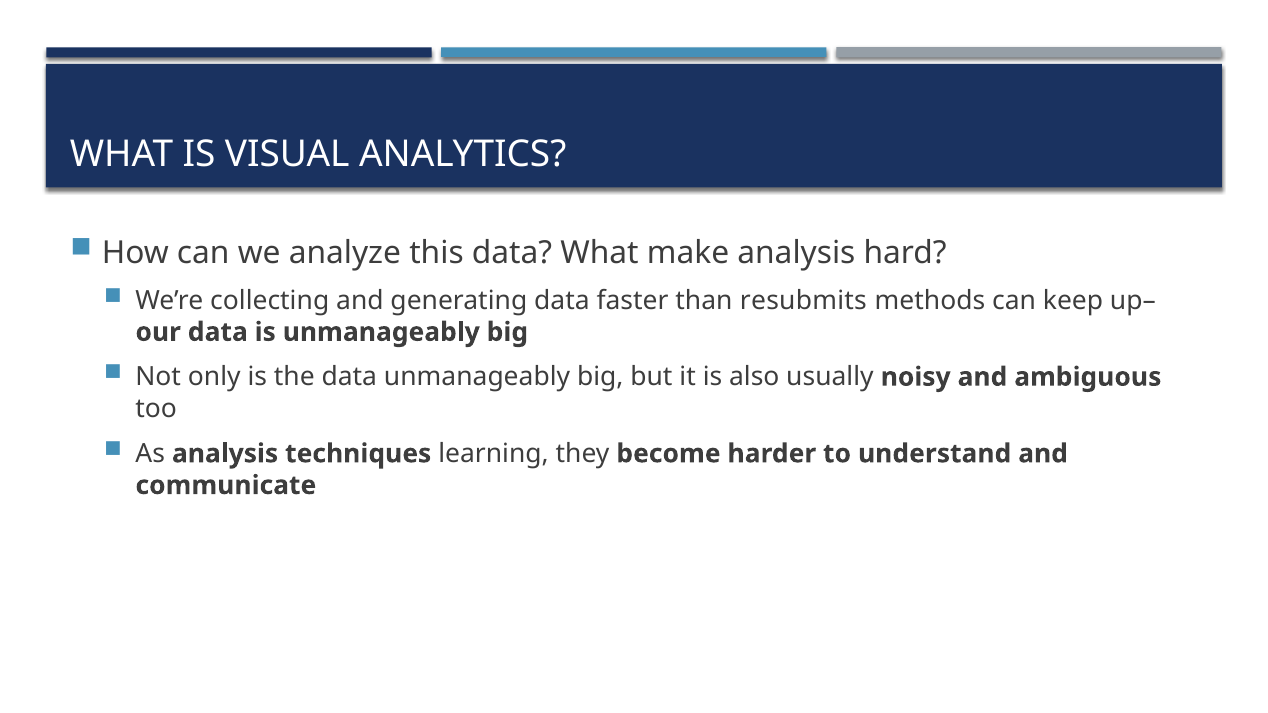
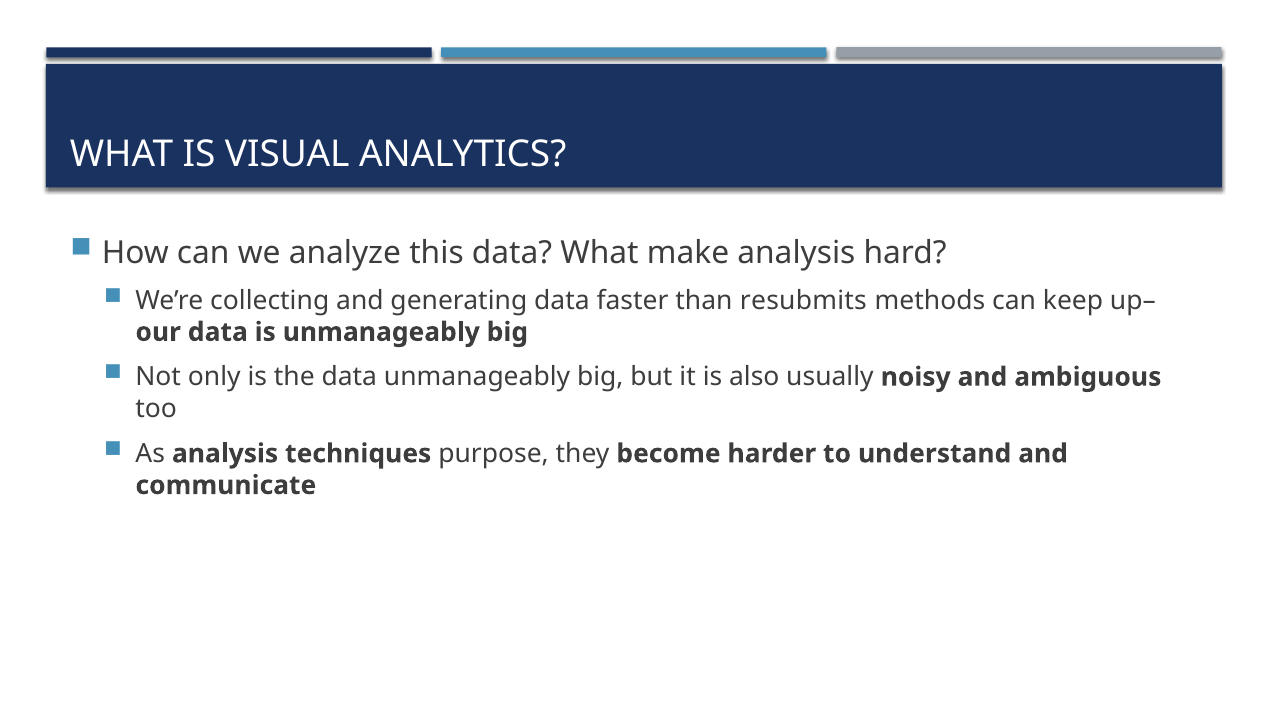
learning: learning -> purpose (494, 454)
